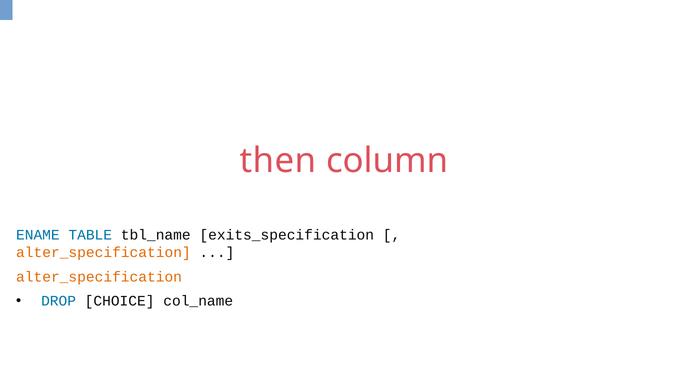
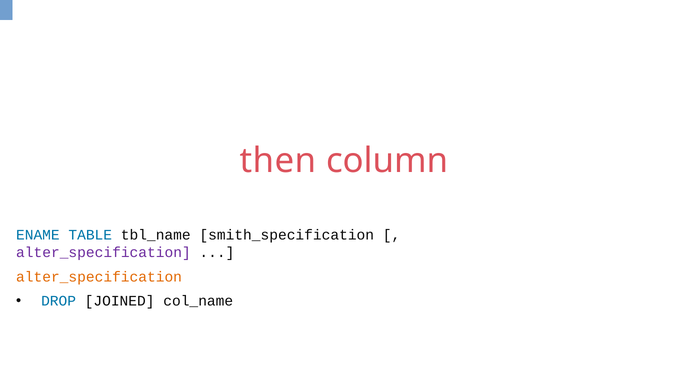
exits_specification: exits_specification -> smith_specification (287, 235)
alter_specification colour: orange -> purple (103, 252)
CHOICE: CHOICE -> JOINED (120, 301)
